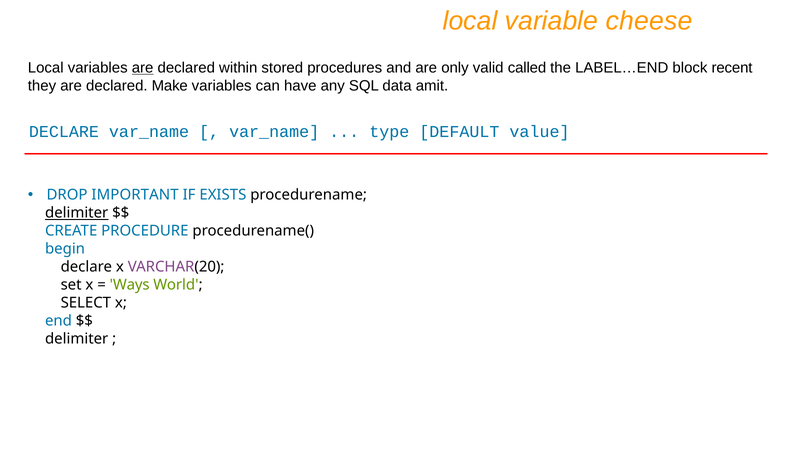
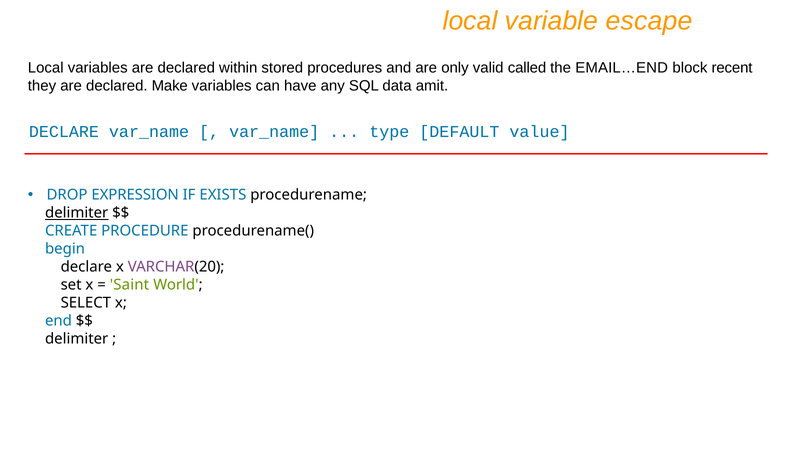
cheese: cheese -> escape (649, 21)
are underline: present -> none (143, 68)
LABEL…END: LABEL…END -> EMAIL…END (622, 68)
IMPORTANT: IMPORTANT -> EXPRESSION (135, 195)
Ways: Ways -> Saint (129, 285)
